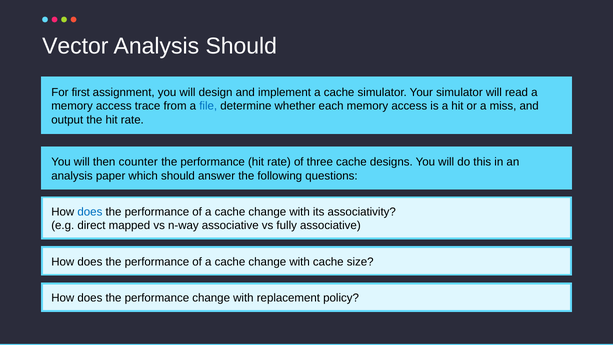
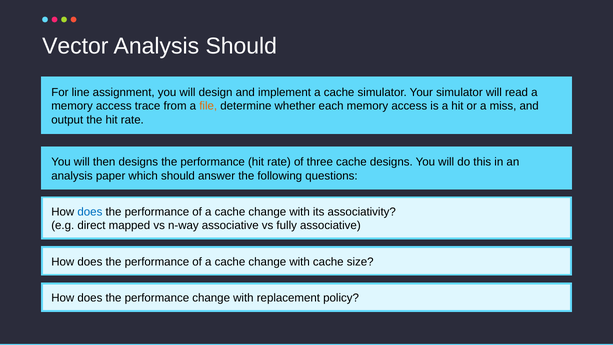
first: first -> line (81, 92)
file colour: blue -> orange (208, 106)
then counter: counter -> designs (138, 162)
